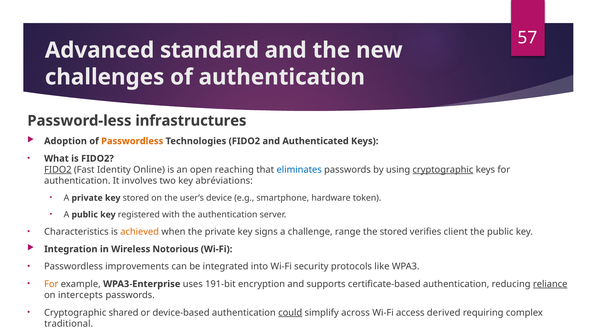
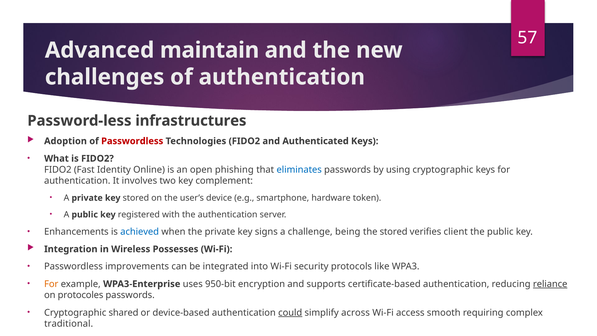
standard: standard -> maintain (210, 50)
Passwordless colour: orange -> red (132, 141)
FIDO2 underline: present -> none (58, 170)
reaching: reaching -> phishing (234, 170)
cryptographic underline: present -> none (443, 170)
abréviations: abréviations -> complement (224, 181)
Characteristics: Characteristics -> Enhancements (76, 232)
achieved colour: orange -> blue (140, 232)
range: range -> being (348, 232)
Notorious: Notorious -> Possesses (176, 249)
191-bit: 191-bit -> 950-bit (220, 284)
intercepts: intercepts -> protocoles (81, 295)
derived: derived -> smooth (444, 312)
